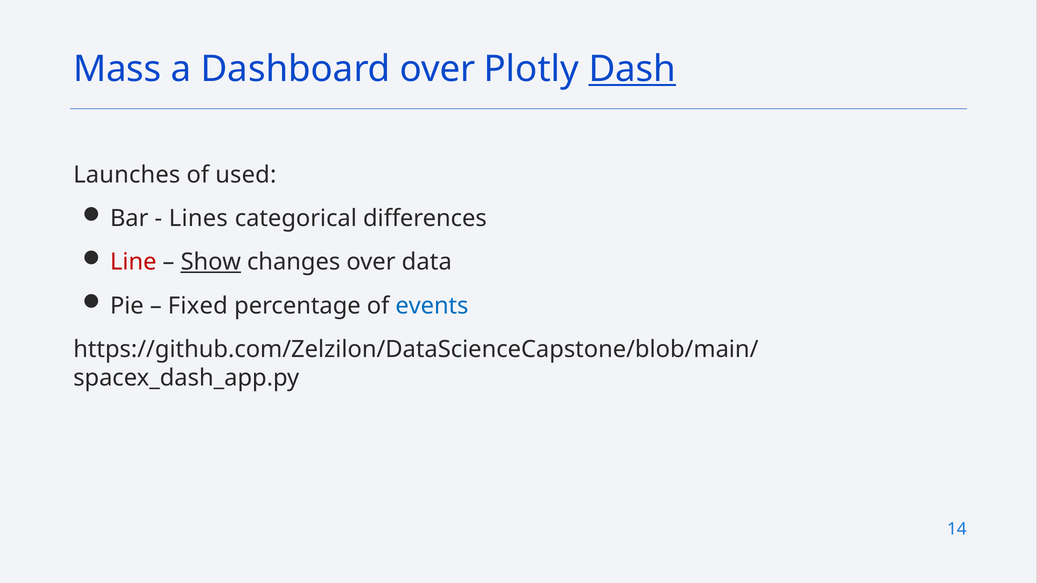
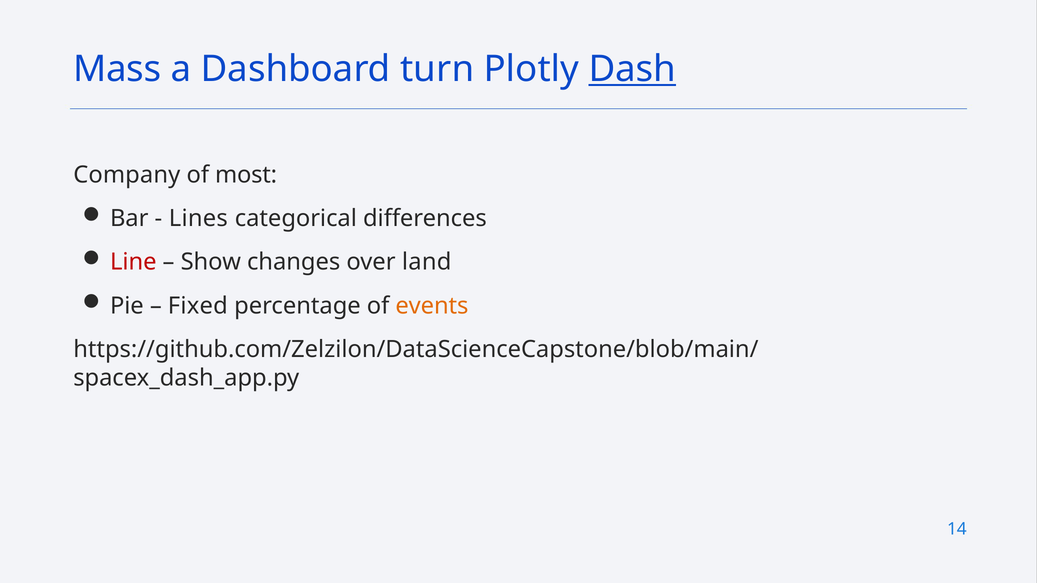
Dashboard over: over -> turn (437, 69)
Launches: Launches -> Company (127, 175)
used: used -> most (246, 175)
Show underline: present -> none (211, 262)
data: data -> land (427, 262)
events colour: blue -> orange (432, 306)
